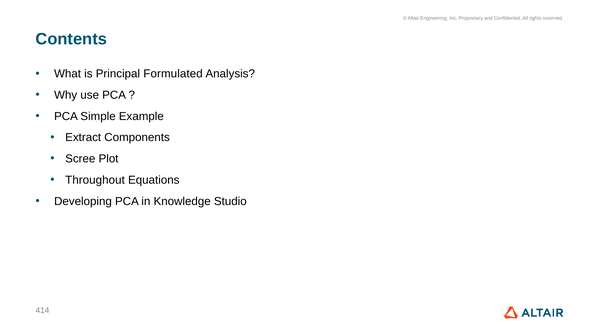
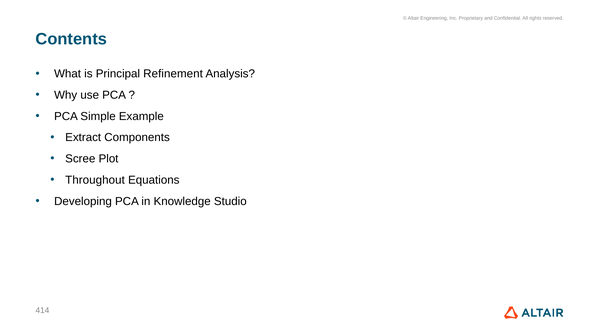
Formulated: Formulated -> Refinement (173, 74)
